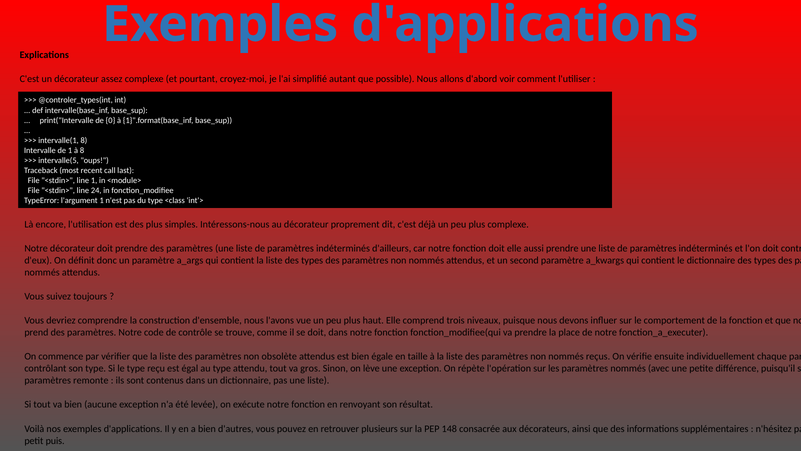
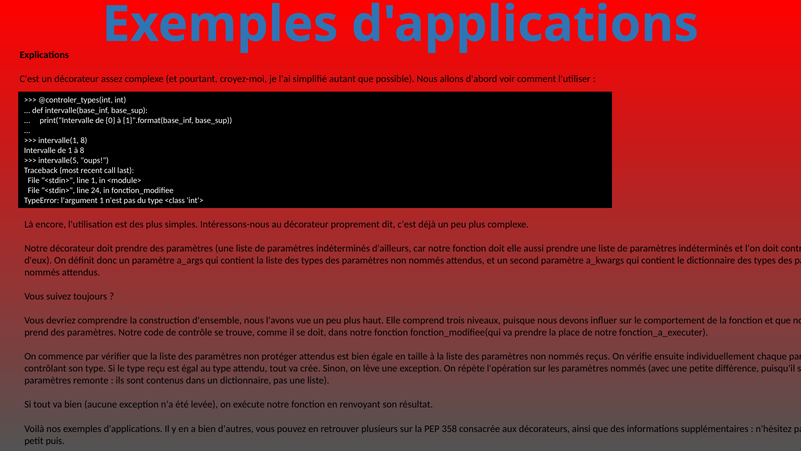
obsolète: obsolète -> protéger (279, 356)
gros: gros -> crée (310, 368)
148: 148 -> 358 (449, 428)
